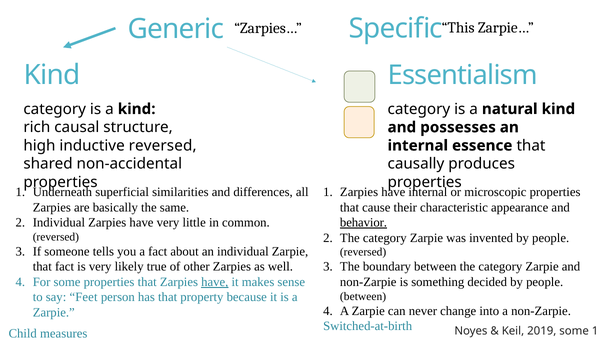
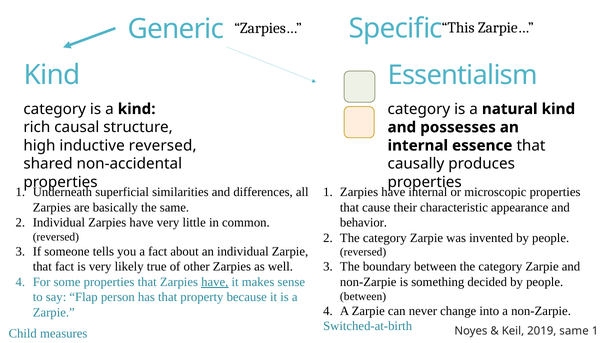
behavior underline: present -> none (364, 223)
Feet: Feet -> Flap (84, 297)
2019 some: some -> same (574, 331)
